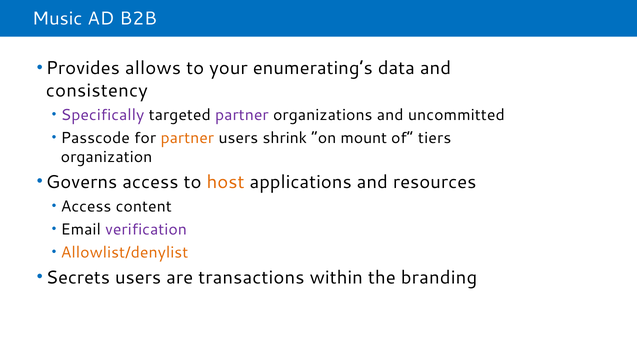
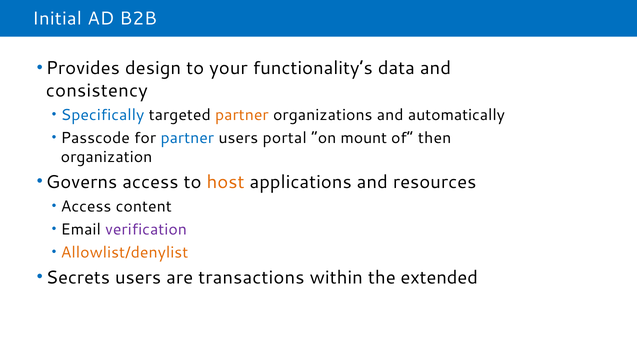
Music: Music -> Initial (57, 19)
allows: allows -> design (153, 68)
enumerating’s: enumerating’s -> functionality’s (313, 68)
Specifically colour: purple -> blue (103, 115)
partner colour: purple -> orange (242, 115)
uncommitted: uncommitted -> automatically (456, 115)
partner colour: orange -> blue (187, 138)
shrink: shrink -> portal (285, 138)
tiers: tiers -> then (435, 138)
branding: branding -> extended (439, 278)
